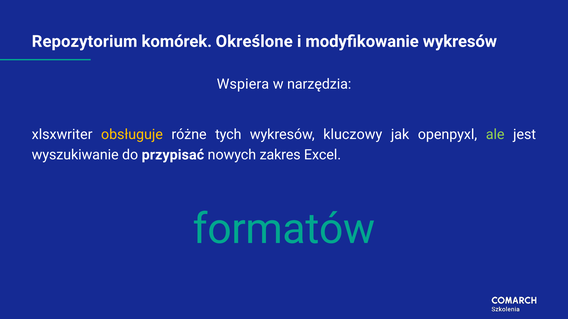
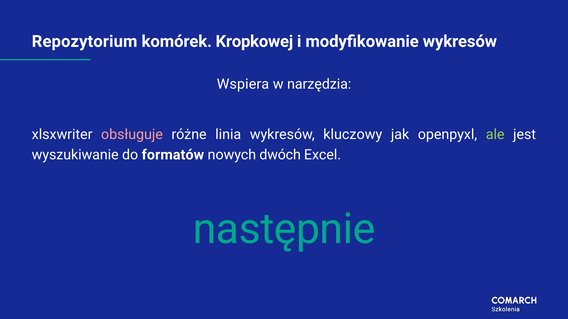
Określone: Określone -> Kropkowej (254, 41)
obsługuje colour: yellow -> pink (132, 135)
tych: tych -> linia (228, 135)
przypisać: przypisać -> formatów (173, 155)
zakres: zakres -> dwóch (280, 155)
formatów: formatów -> następnie (284, 229)
